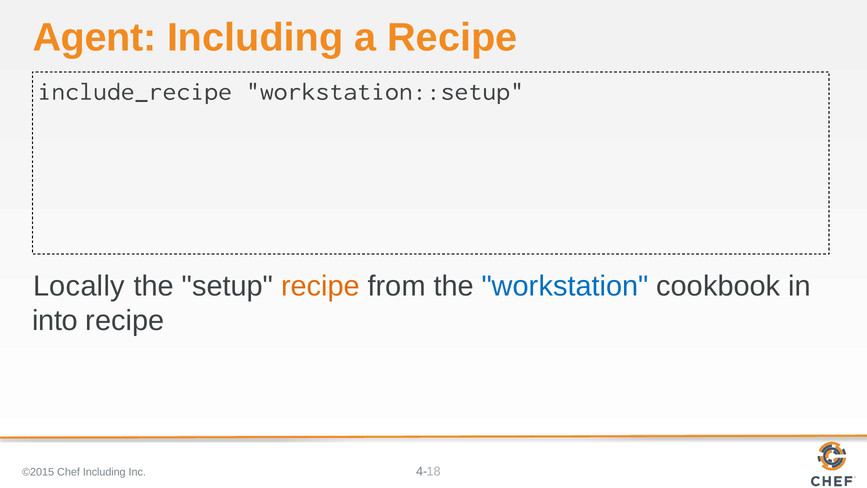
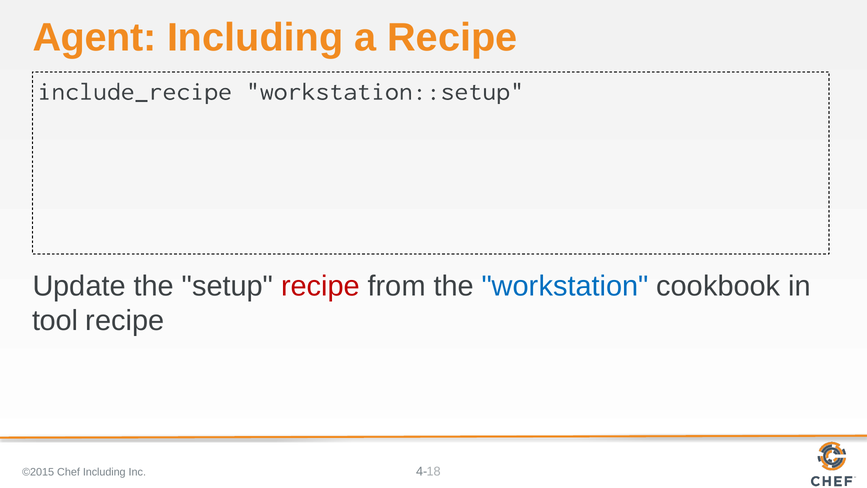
Locally: Locally -> Update (79, 286)
recipe colour: orange -> red (320, 286)
into: into -> tool (55, 321)
